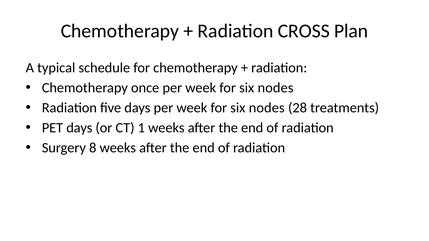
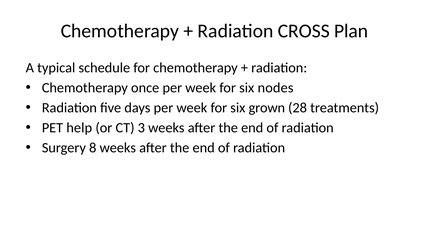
nodes: nodes -> grown (267, 108)
PET days: days -> help (79, 128)
1: 1 -> 3 (141, 128)
